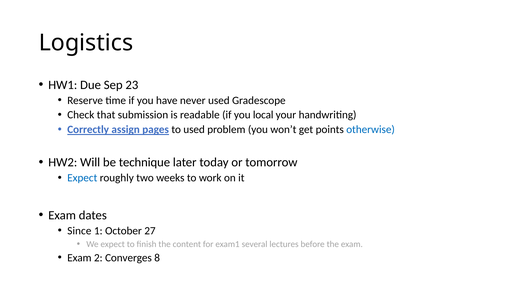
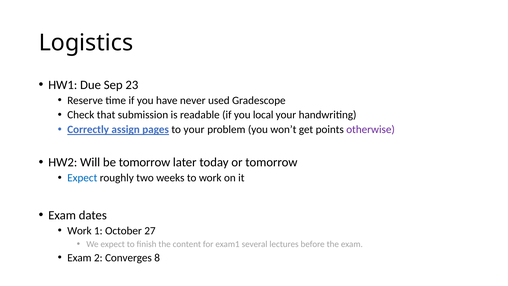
to used: used -> your (194, 130)
otherwise colour: blue -> purple (371, 130)
be technique: technique -> tomorrow (144, 162)
Since: Since -> Work (79, 230)
